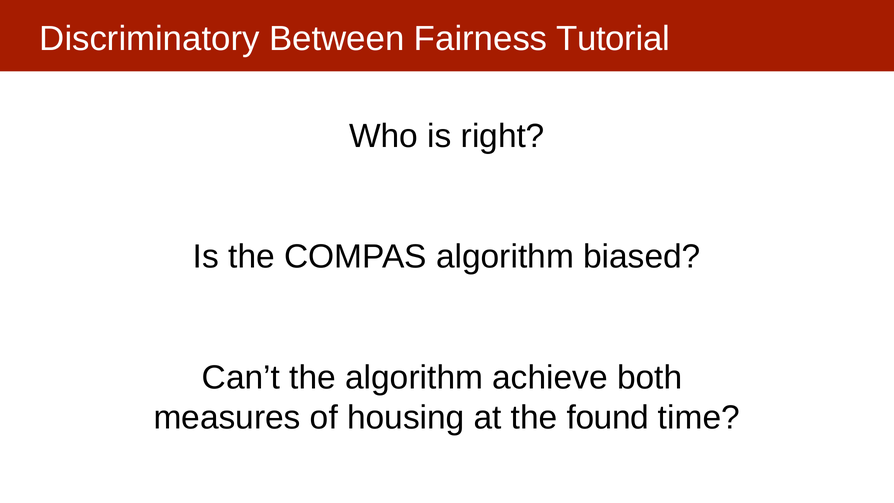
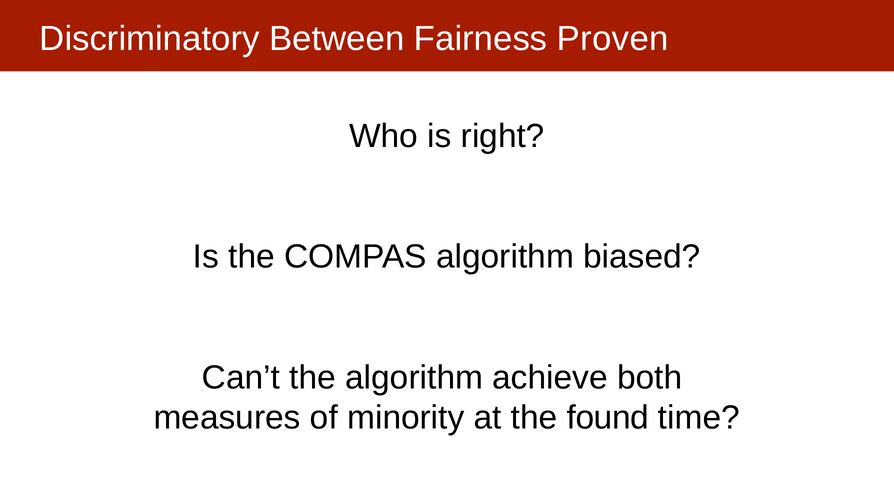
Tutorial: Tutorial -> Proven (613, 39)
housing: housing -> minority (406, 418)
